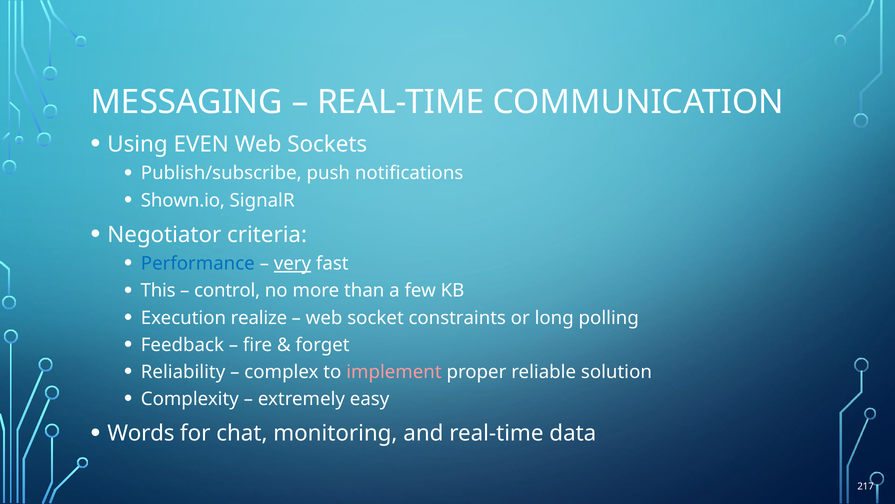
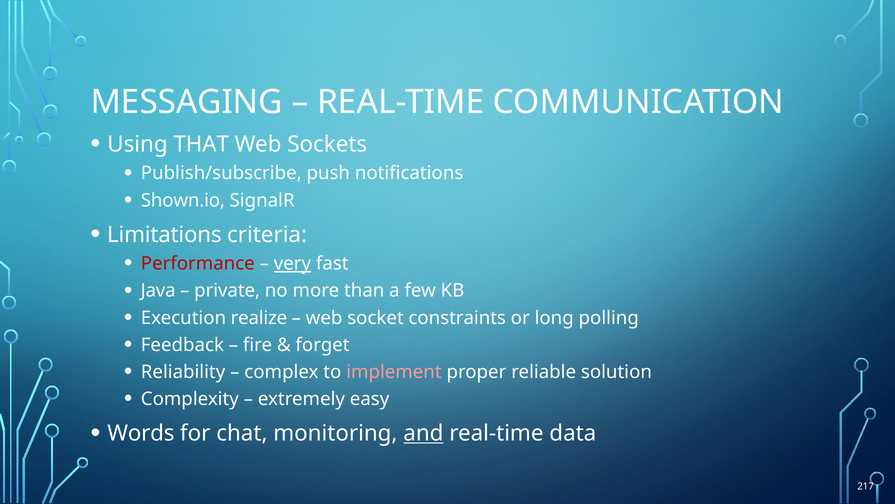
EVEN: EVEN -> THAT (201, 144)
Negotiator: Negotiator -> Limitations (164, 234)
Performance colour: blue -> red (198, 263)
This: This -> Java (158, 290)
control: control -> private (227, 290)
and underline: none -> present (423, 433)
